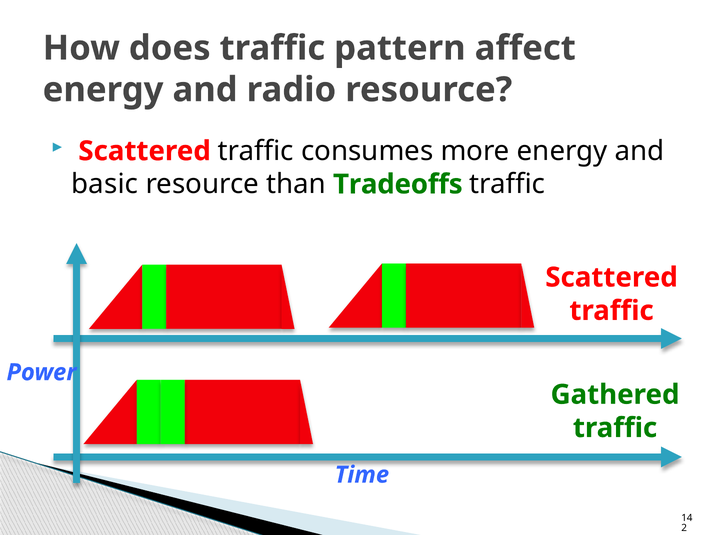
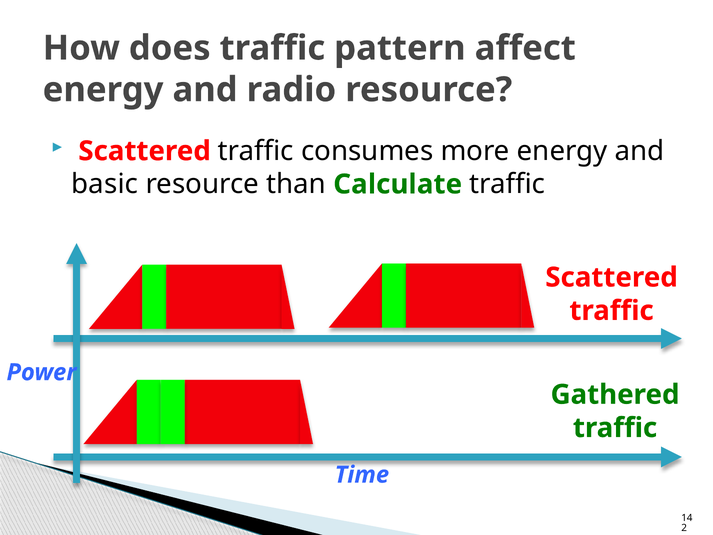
Tradeoffs: Tradeoffs -> Calculate (398, 184)
